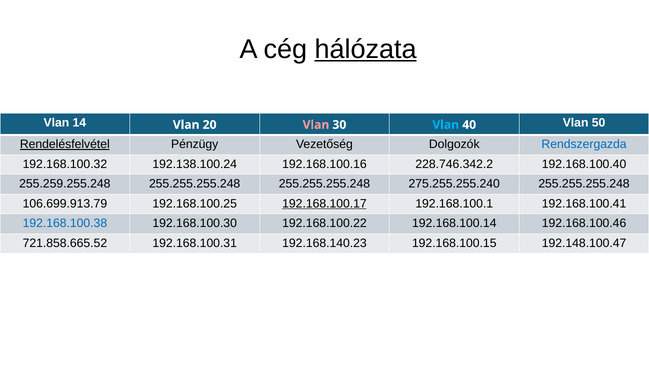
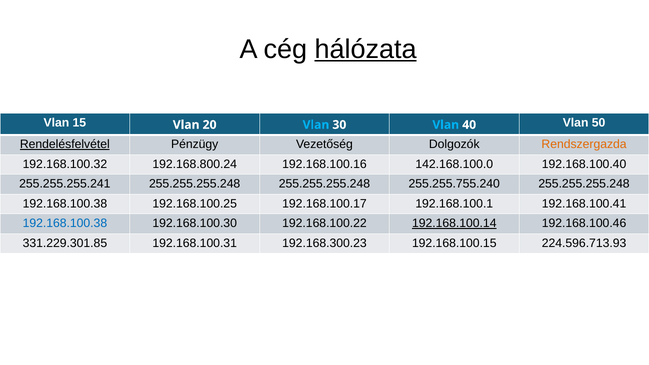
14: 14 -> 15 (79, 123)
Vlan colour: pink -> light blue (316, 125)
Rendszergazda colour: blue -> orange (584, 144)
192.138.100.24: 192.138.100.24 -> 192.168.800.24 (195, 164)
228.746.342.2: 228.746.342.2 -> 142.168.100.0 (454, 164)
255.259.255.248: 255.259.255.248 -> 255.255.255.241 (65, 184)
275.255.255.240: 275.255.255.240 -> 255.255.755.240 (454, 184)
106.699.913.79: 106.699.913.79 -> 192.168.100.38 (65, 204)
192.168.100.17 underline: present -> none (324, 204)
192.168.100.14 underline: none -> present (454, 223)
721.858.665.52: 721.858.665.52 -> 331.229.301.85 (65, 243)
192.168.140.23: 192.168.140.23 -> 192.168.300.23 (324, 243)
192.148.100.47: 192.148.100.47 -> 224.596.713.93 (584, 243)
